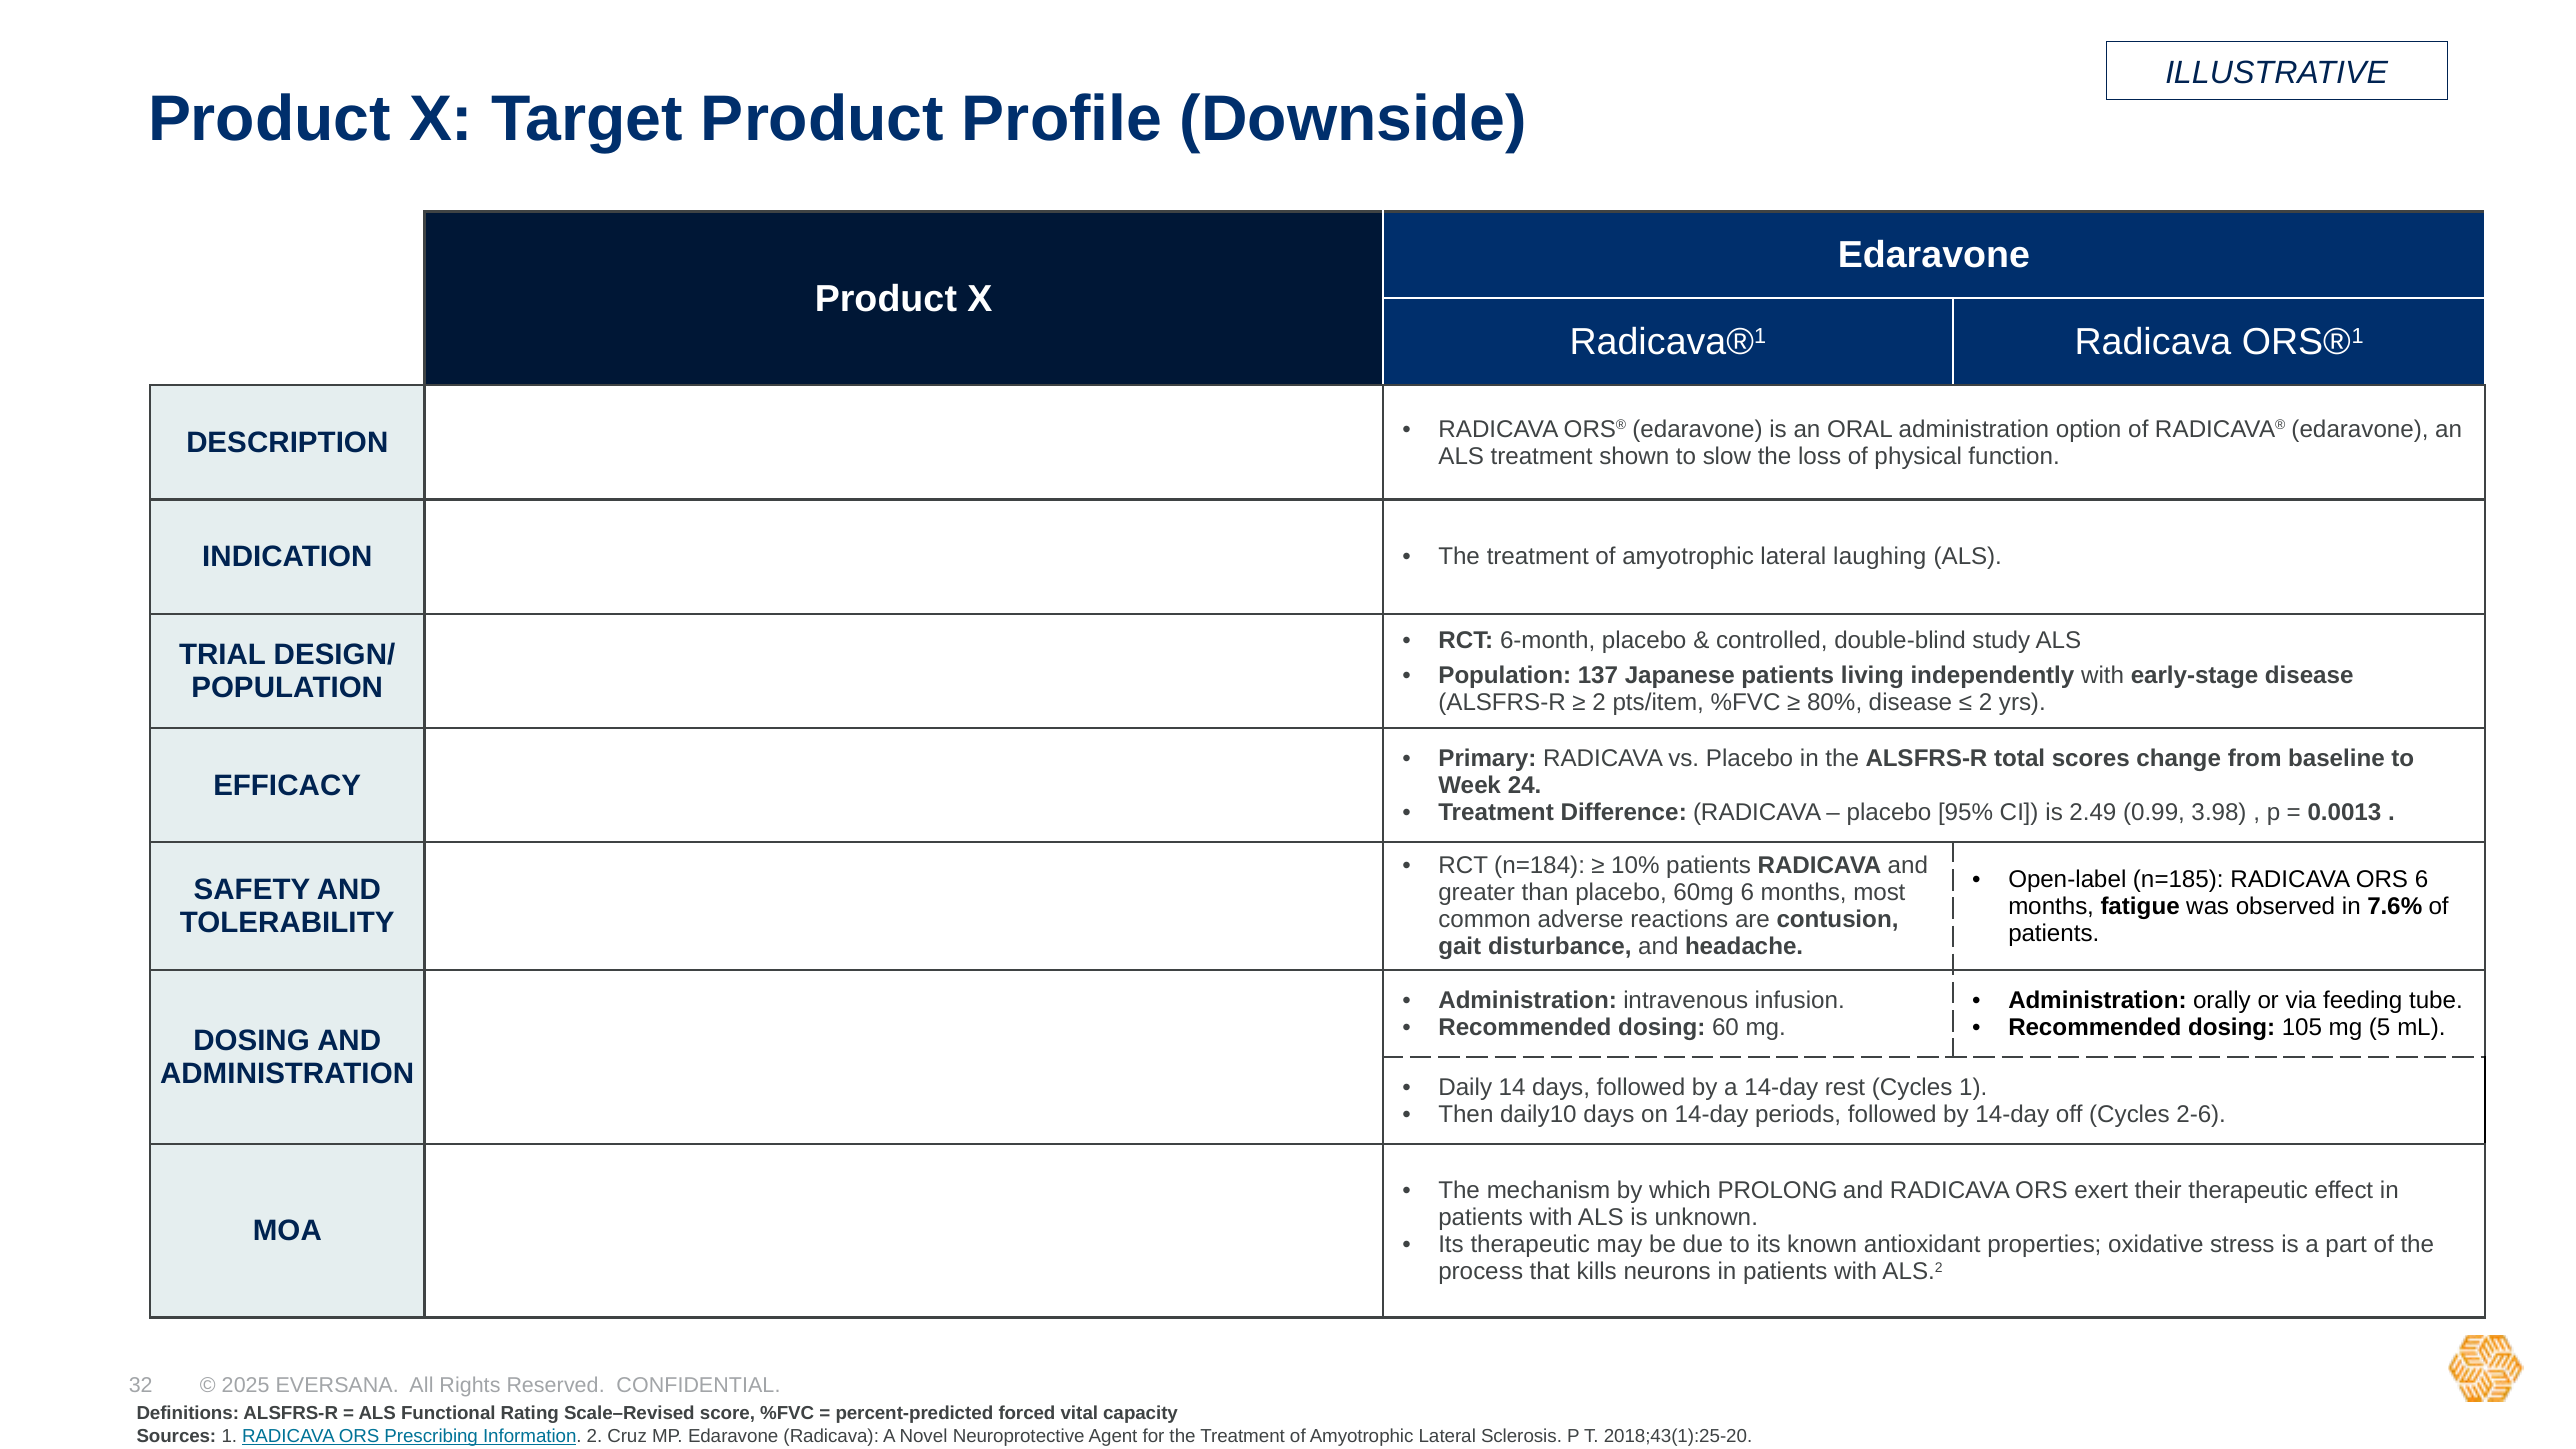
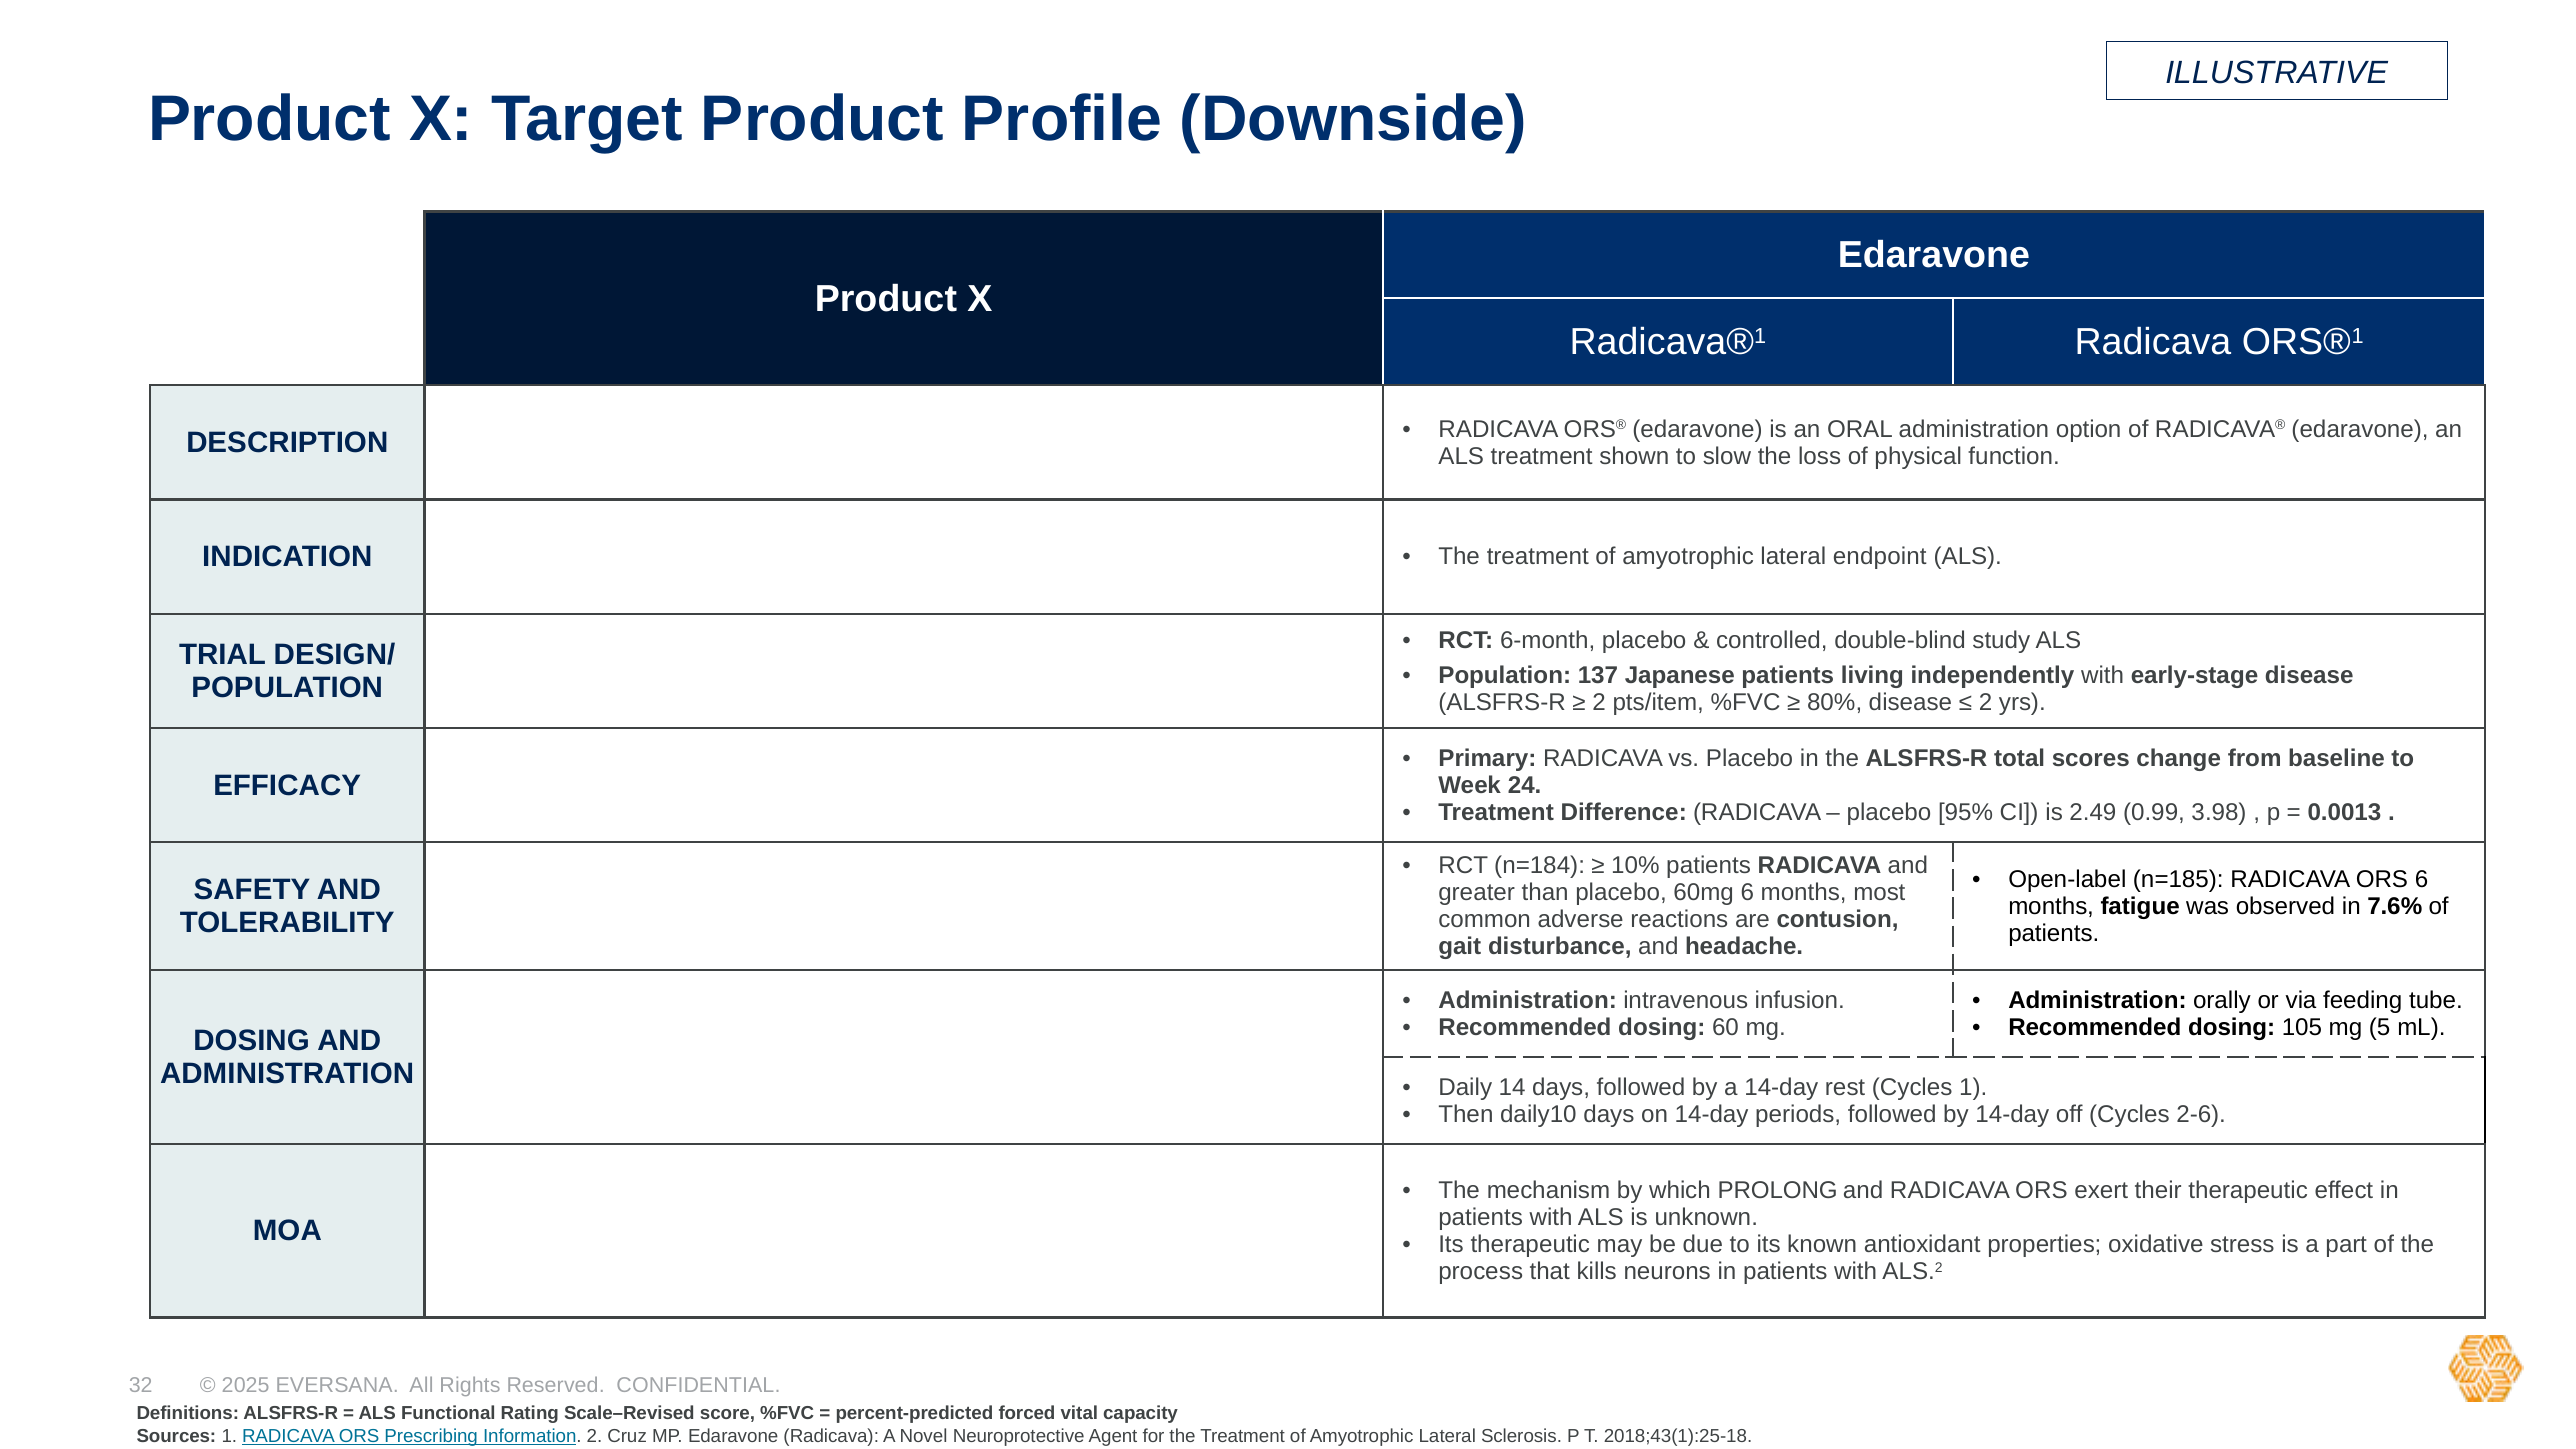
laughing: laughing -> endpoint (1880, 557)
2018;43(1):25-20: 2018;43(1):25-20 -> 2018;43(1):25-18 (1678, 1436)
